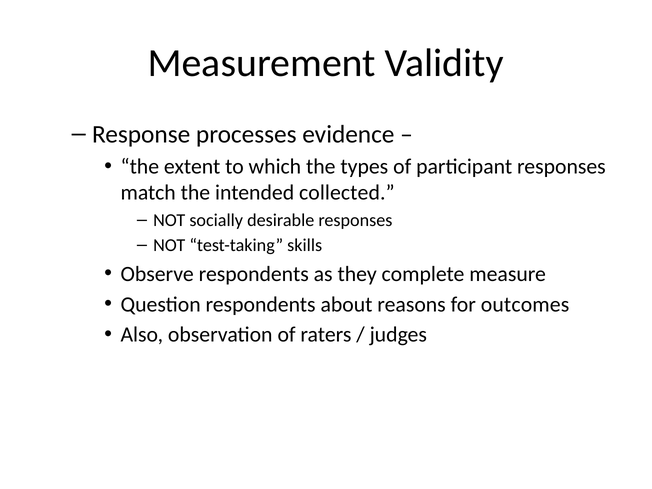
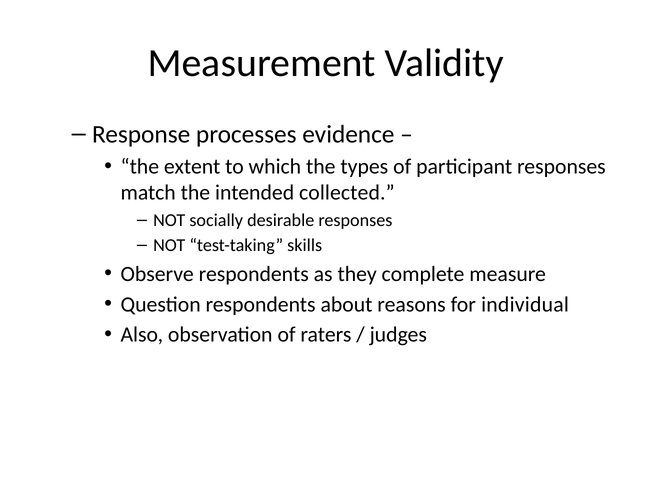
outcomes: outcomes -> individual (525, 304)
